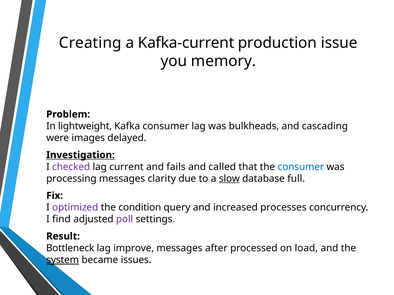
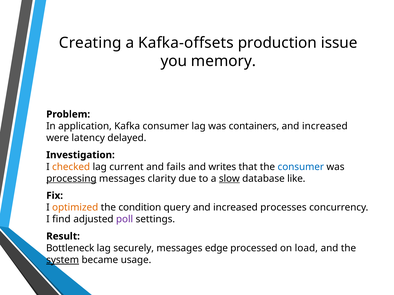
Kafka-current: Kafka-current -> Kafka-offsets (186, 43)
lightweight: lightweight -> application (85, 126)
bulkheads: bulkheads -> containers (254, 126)
cascading: cascading -> increased (325, 126)
images: images -> latency (88, 138)
Investigation underline: present -> none (81, 155)
checked colour: purple -> orange (71, 167)
called: called -> writes (222, 167)
processing underline: none -> present (71, 179)
full: full -> like (296, 179)
optimized colour: purple -> orange (75, 208)
improve: improve -> securely (134, 248)
after: after -> edge (216, 248)
issues: issues -> usage (136, 260)
